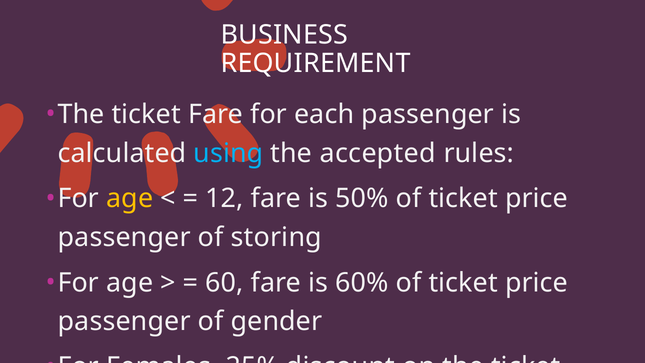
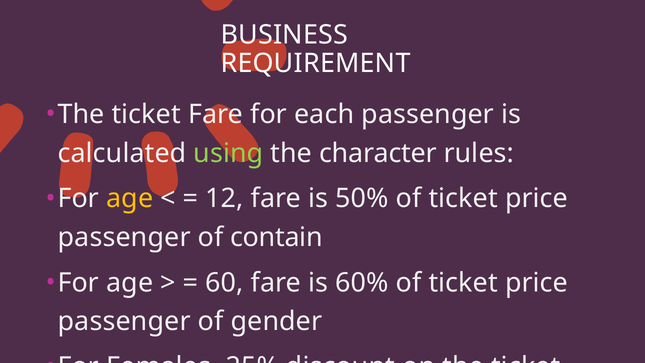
using colour: light blue -> light green (228, 153)
accepted: accepted -> character (378, 153)
of storing: storing -> contain (277, 237)
